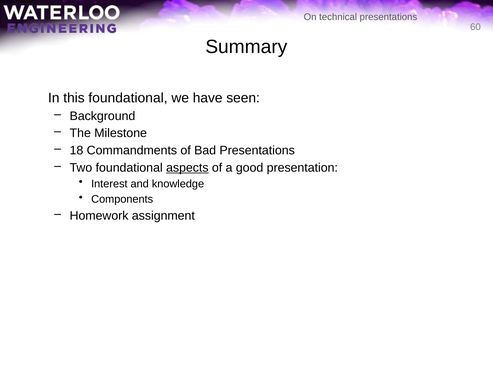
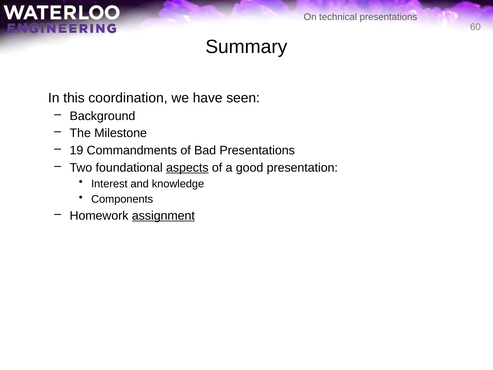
this foundational: foundational -> coordination (128, 98)
18: 18 -> 19 (76, 150)
assignment underline: none -> present (163, 216)
